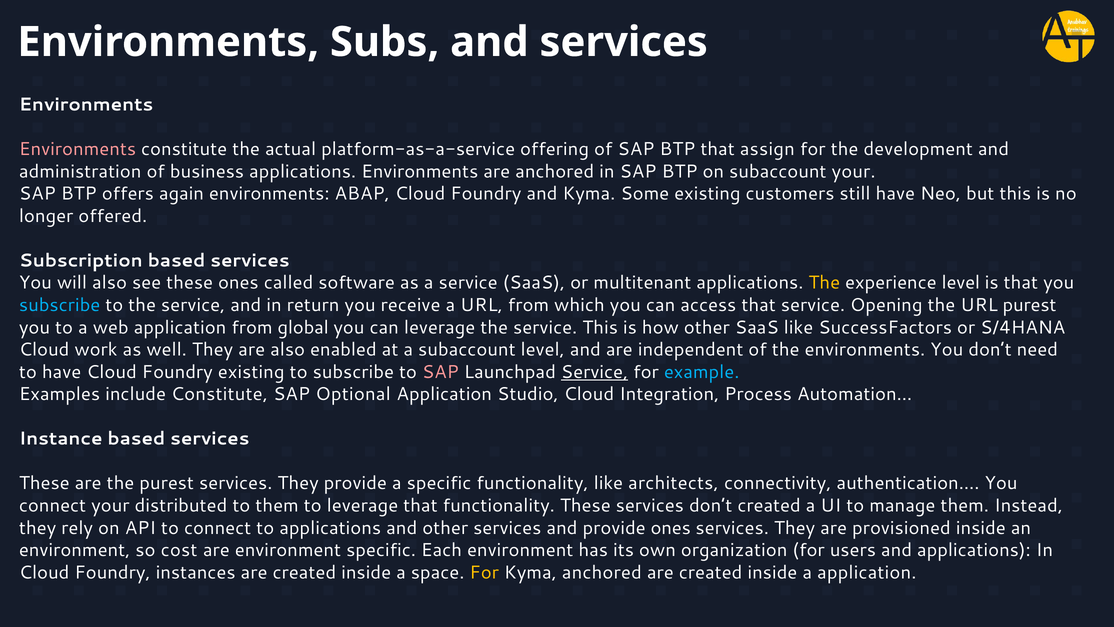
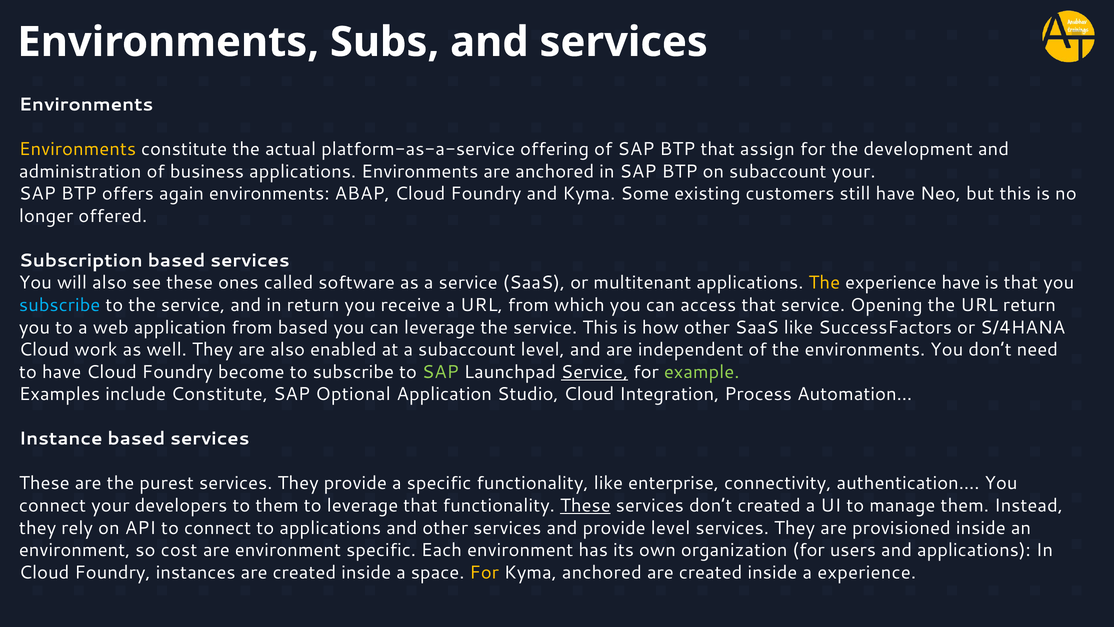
Environments colour: pink -> yellow (78, 149)
experience level: level -> have (961, 283)
URL purest: purest -> return (1029, 305)
from global: global -> based (303, 327)
Foundry existing: existing -> become (251, 372)
SAP colour: pink -> light green (440, 372)
example colour: light blue -> light green (702, 372)
architects: architects -> enterprise (674, 483)
distributed: distributed -> developers (181, 505)
These underline: none -> present (585, 505)
provide ones: ones -> level (671, 528)
a application: application -> experience (867, 572)
